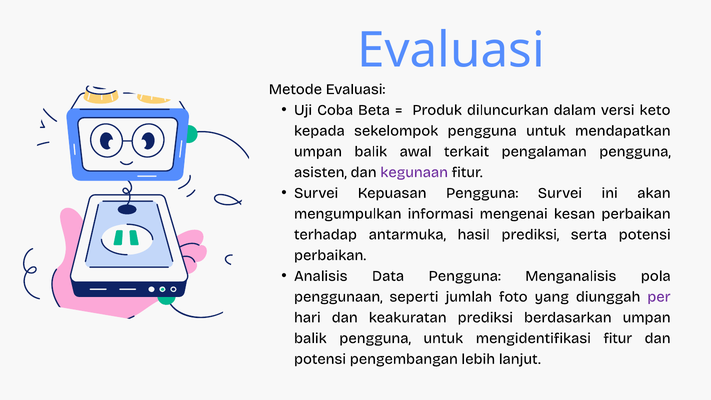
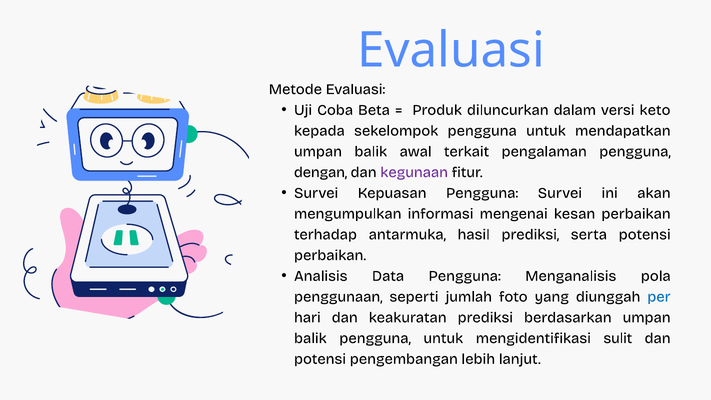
asisten: asisten -> dengan (320, 172)
per colour: purple -> blue (659, 297)
mengidentifikasi fitur: fitur -> sulit (618, 338)
